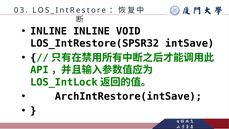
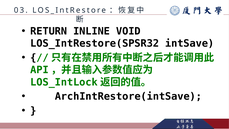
INLINE: INLINE -> RETURN (49, 31)
